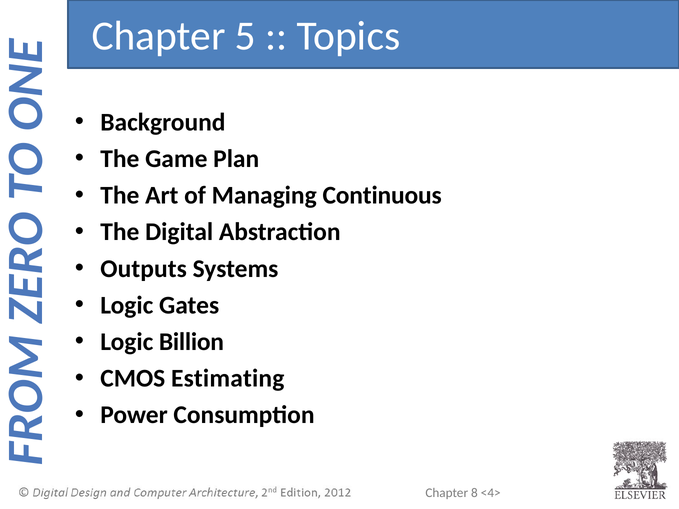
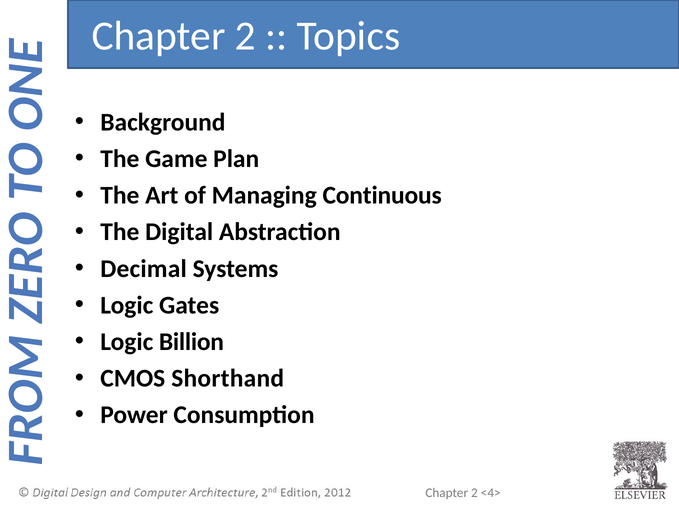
5: 5 -> 2 (245, 36)
Outputs: Outputs -> Decimal (144, 269)
Estimating: Estimating -> Shorthand (228, 379)
8: 8 -> 2 (474, 493)
